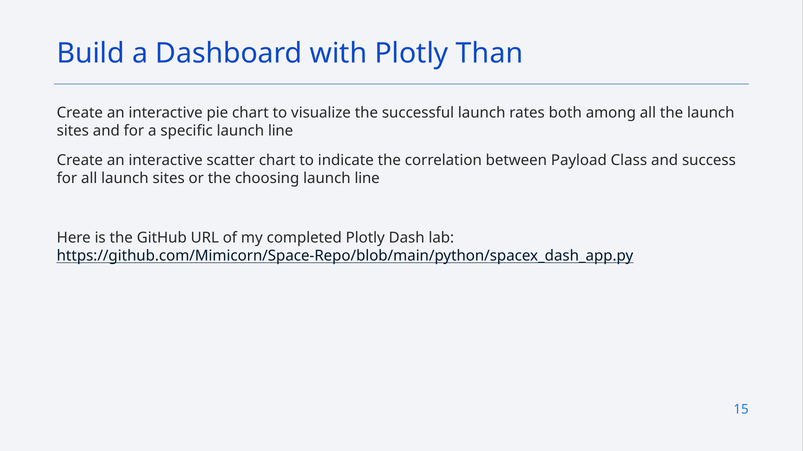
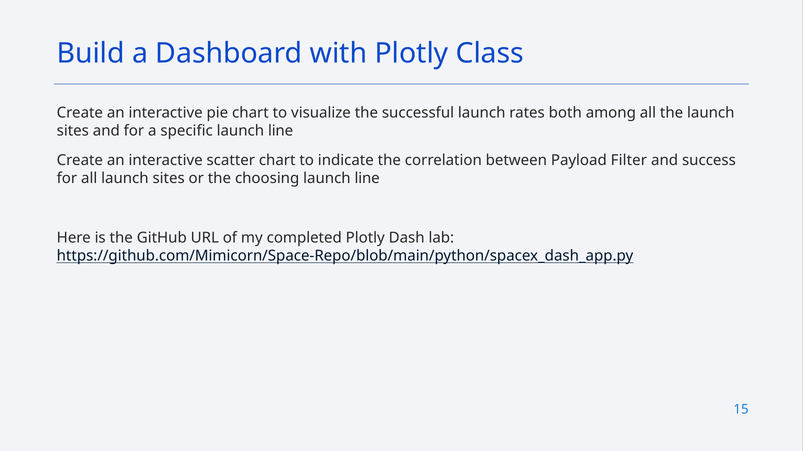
Than: Than -> Class (490, 54)
Class: Class -> Filter (629, 161)
